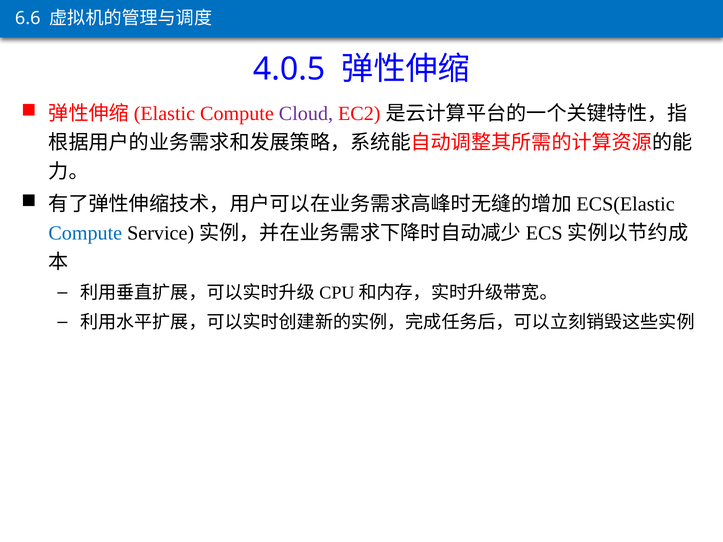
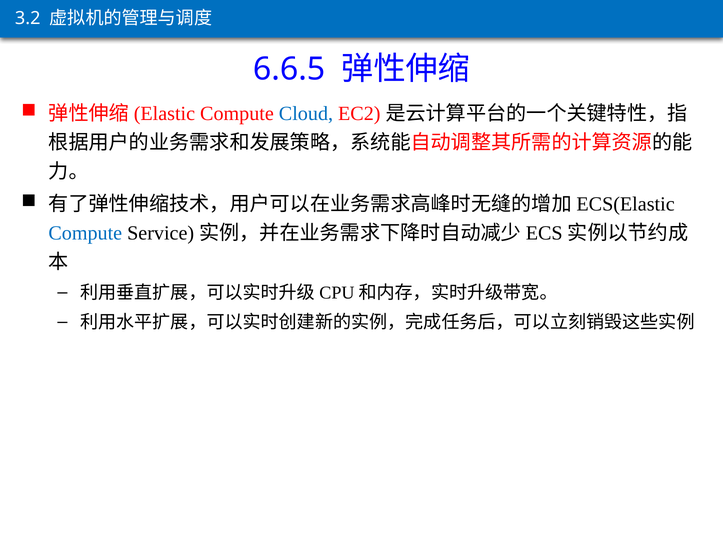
6.6: 6.6 -> 3.2 (28, 18)
4.0.5: 4.0.5 -> 6.6.5 (289, 69)
Cloud colour: purple -> blue (306, 114)
